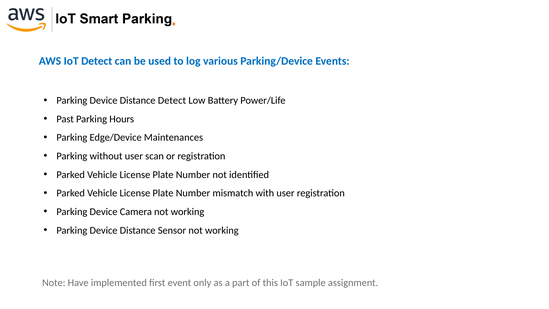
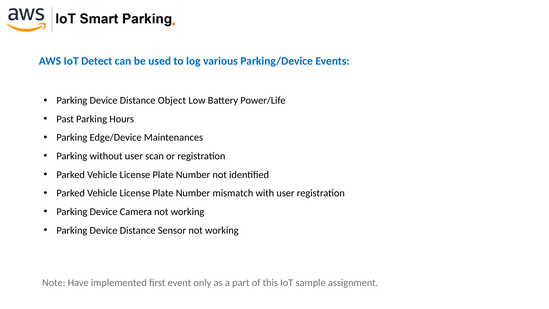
Distance Detect: Detect -> Object (172, 100)
